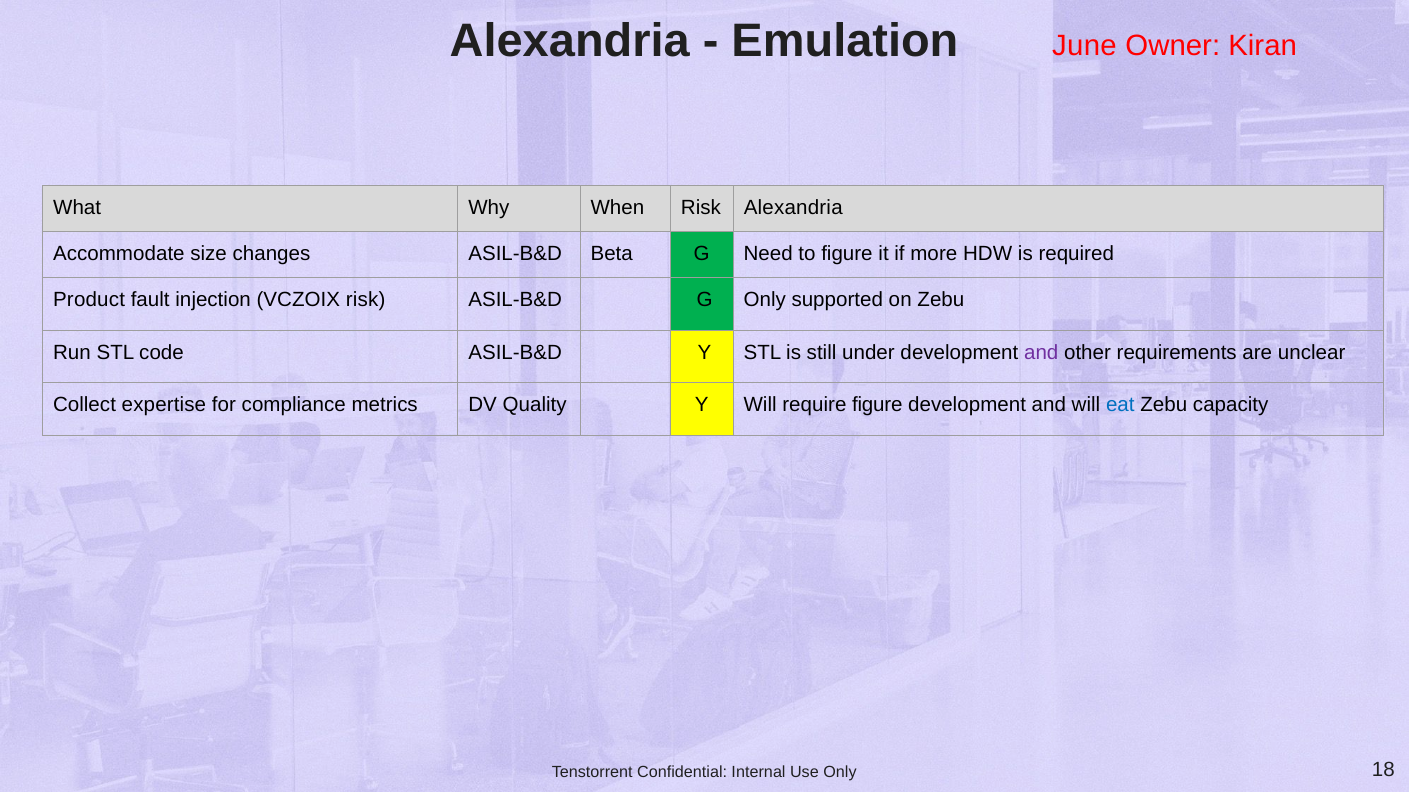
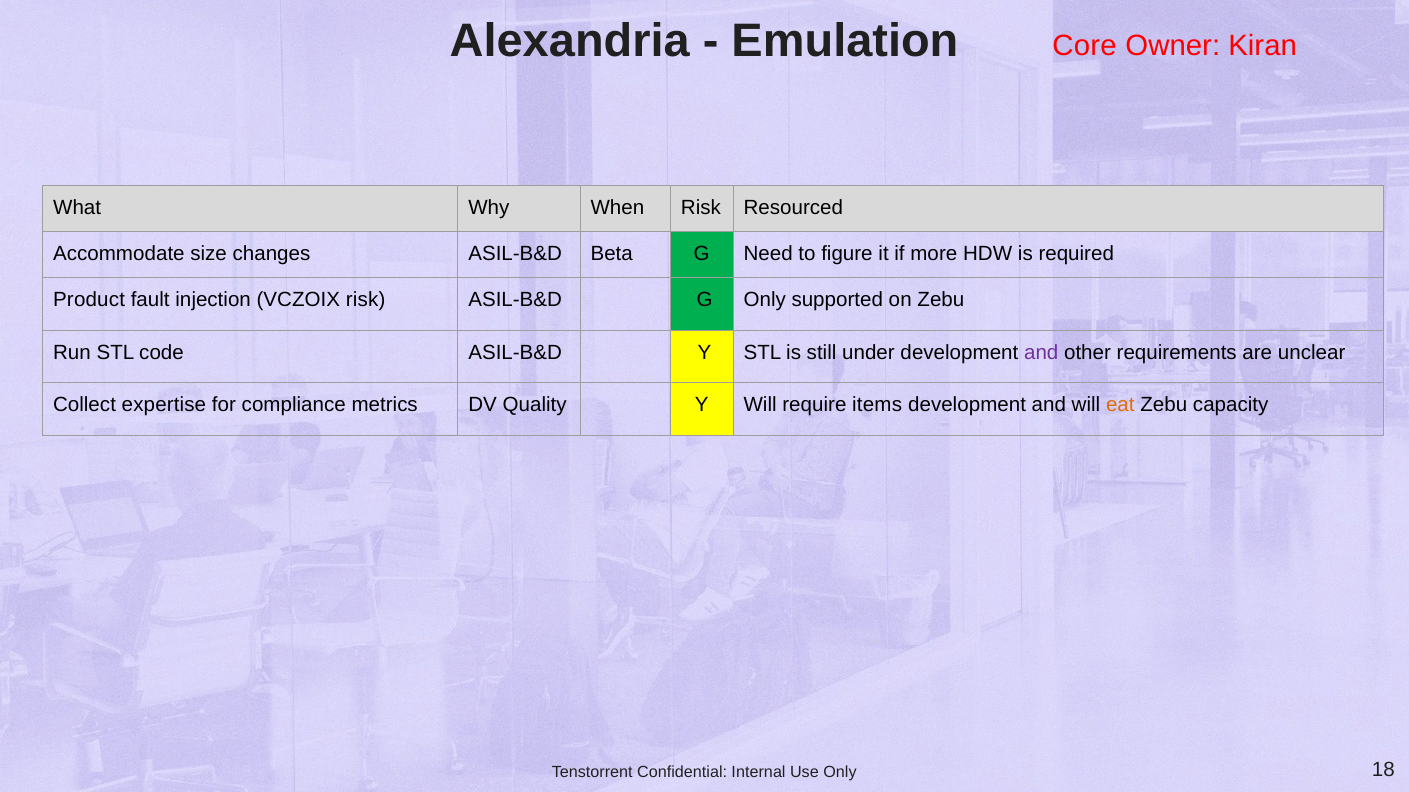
June: June -> Core (1085, 46)
Risk Alexandria: Alexandria -> Resourced (793, 208)
require figure: figure -> items (877, 405)
eat colour: blue -> orange (1120, 405)
